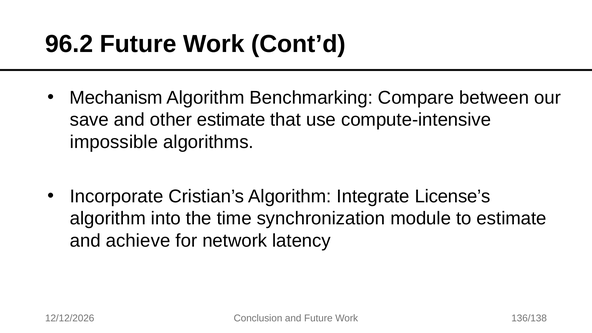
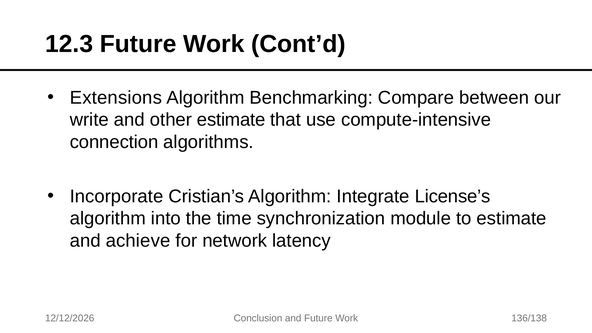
96.2: 96.2 -> 12.3 (69, 44)
Mechanism: Mechanism -> Extensions (116, 98)
save: save -> write (89, 120)
impossible: impossible -> connection (114, 142)
